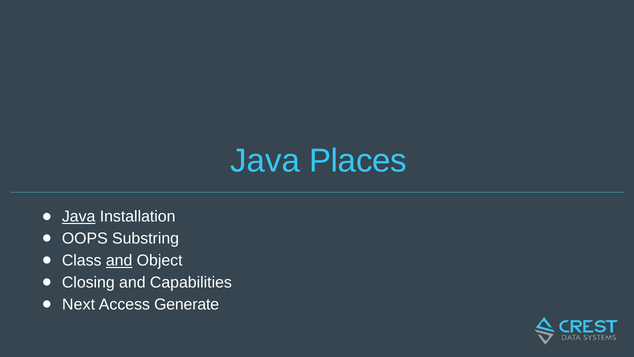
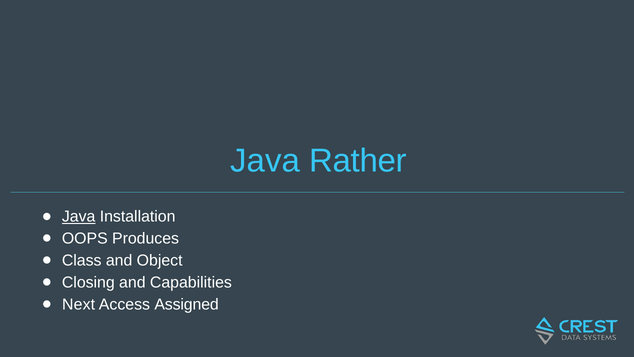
Places: Places -> Rather (358, 161)
Substring: Substring -> Produces (146, 238)
and underline: present -> none (119, 260)
Generate: Generate -> Assigned (187, 304)
